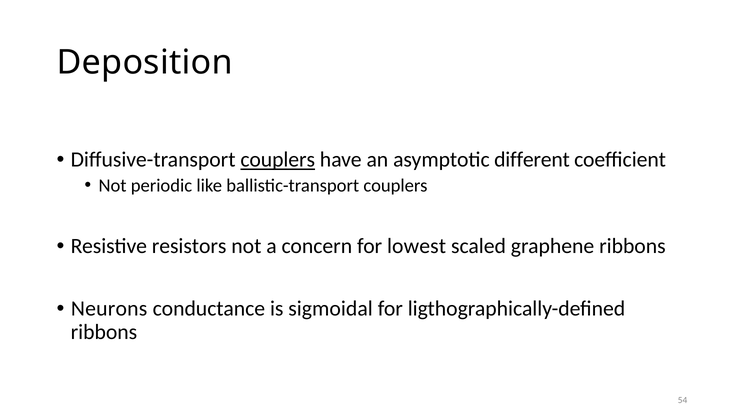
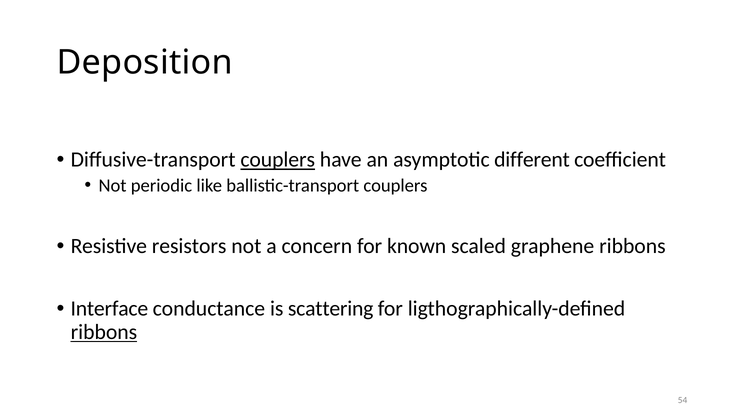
lowest: lowest -> known (417, 246)
Neurons: Neurons -> Interface (109, 308)
sigmoidal: sigmoidal -> scattering (331, 308)
ribbons underline: none -> present (104, 332)
